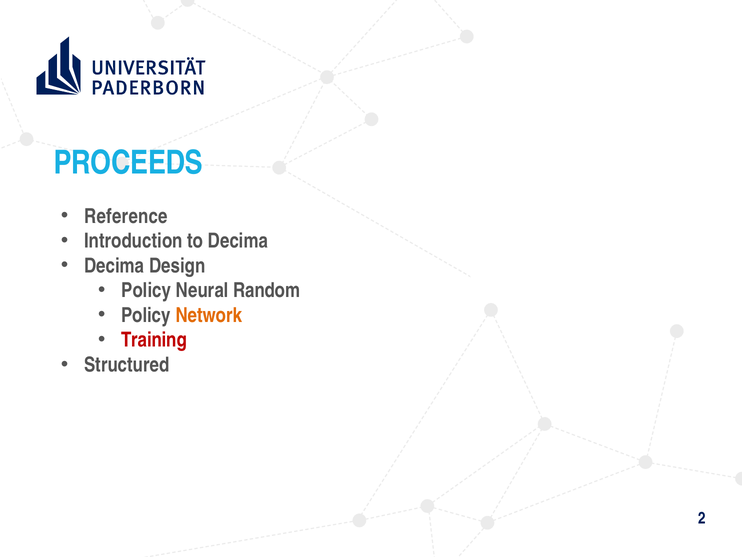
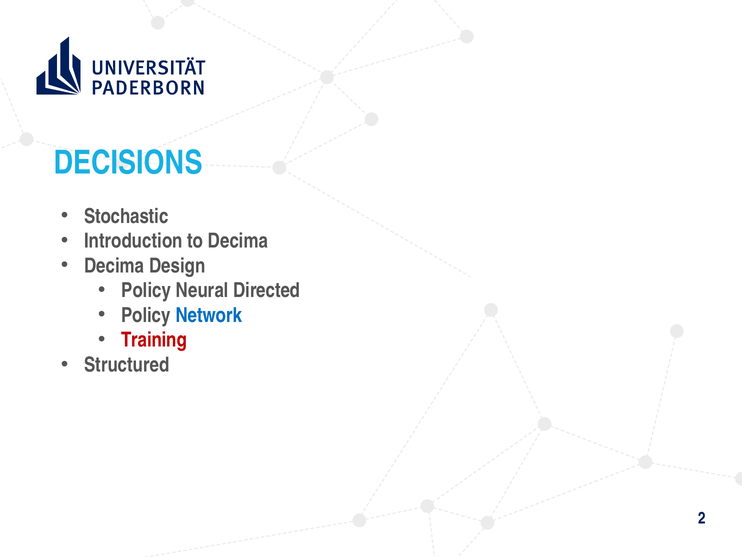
PROCEEDS: PROCEEDS -> DECISIONS (128, 163)
Reference: Reference -> Stochastic (126, 216)
Random: Random -> Directed (267, 290)
Network colour: orange -> blue (209, 315)
